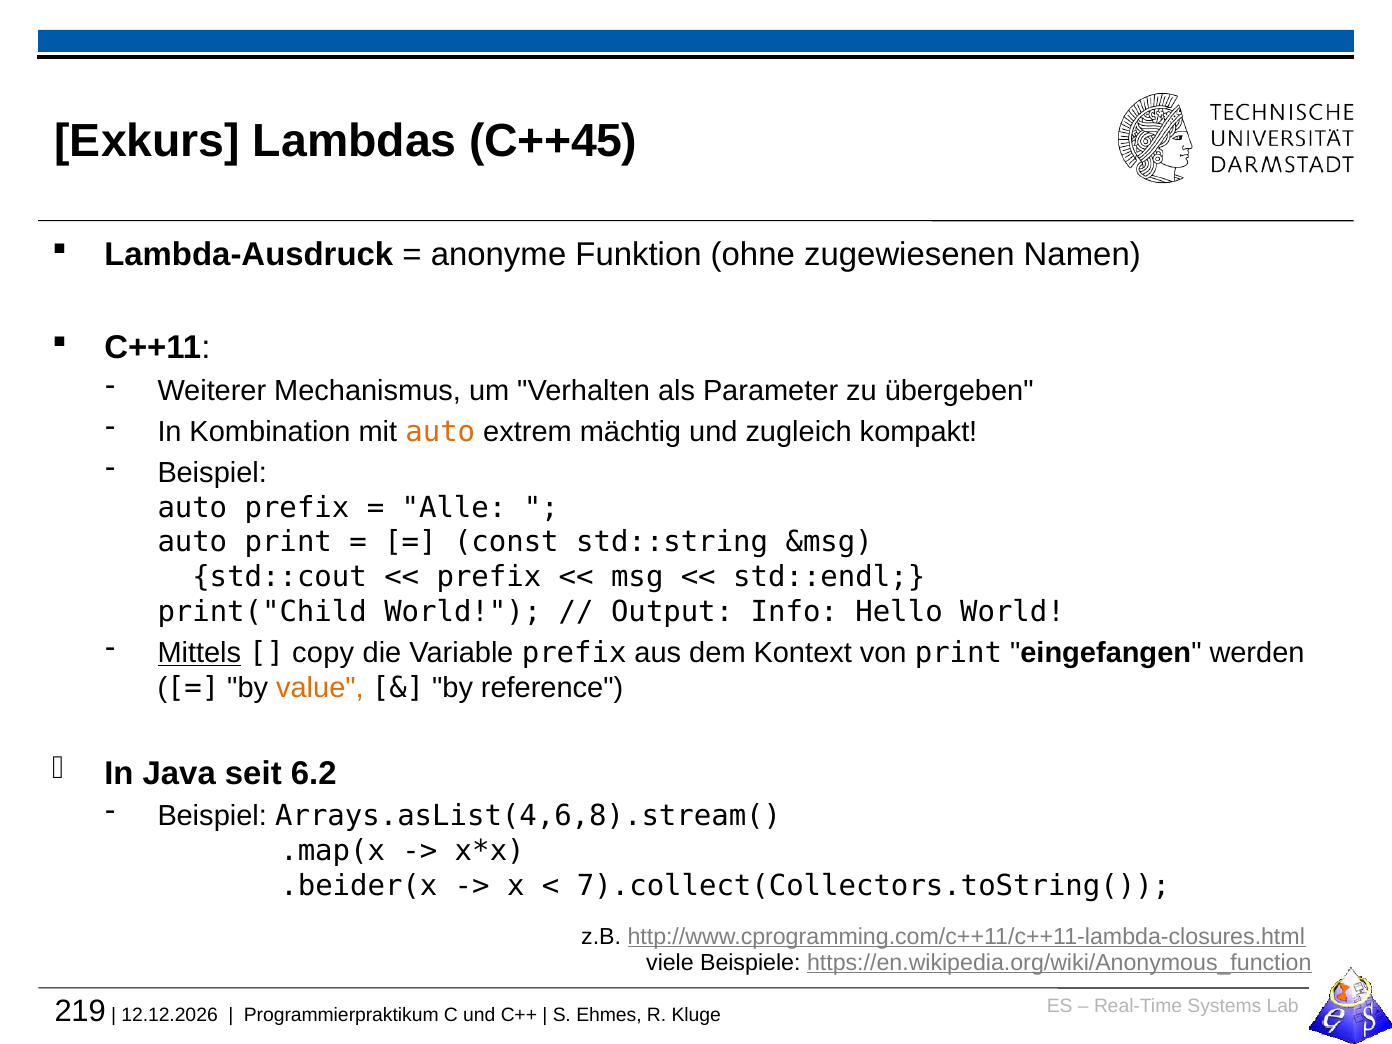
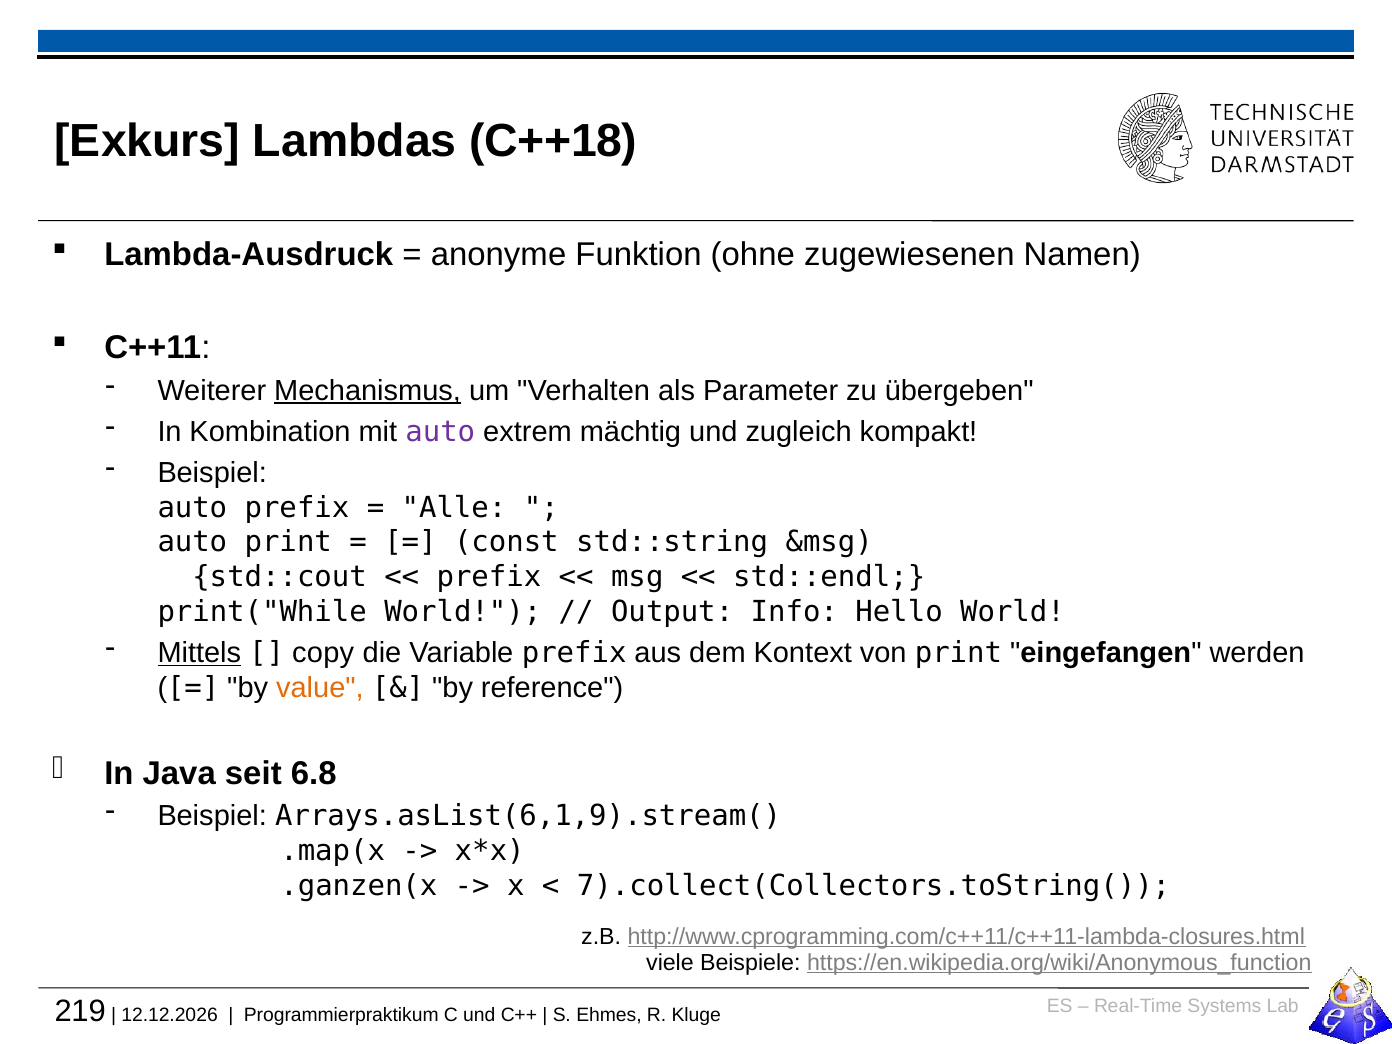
C++45: C++45 -> C++18 (553, 141)
Mechanismus underline: none -> present (368, 391)
auto colour: orange -> purple (440, 432)
print("Child: print("Child -> print("While (262, 612)
6.2: 6.2 -> 6.8 (314, 773)
Arrays.asList(4,6,8).stream(: Arrays.asList(4,6,8).stream( -> Arrays.asList(6,1,9).stream( (528, 816)
.beider(x: .beider(x -> .ganzen(x (359, 886)
